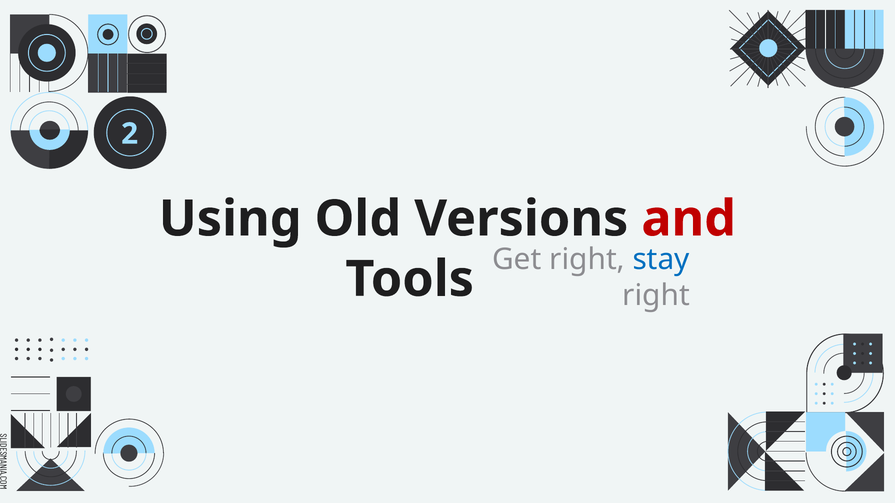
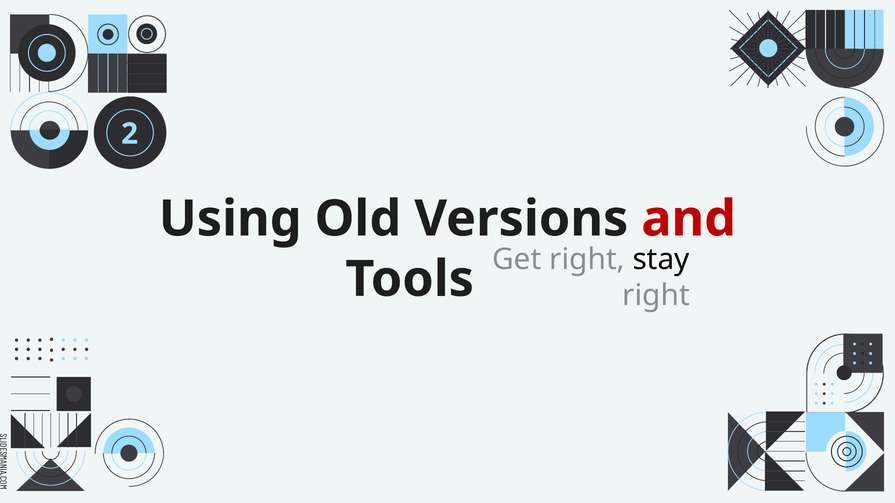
stay colour: blue -> black (661, 260)
